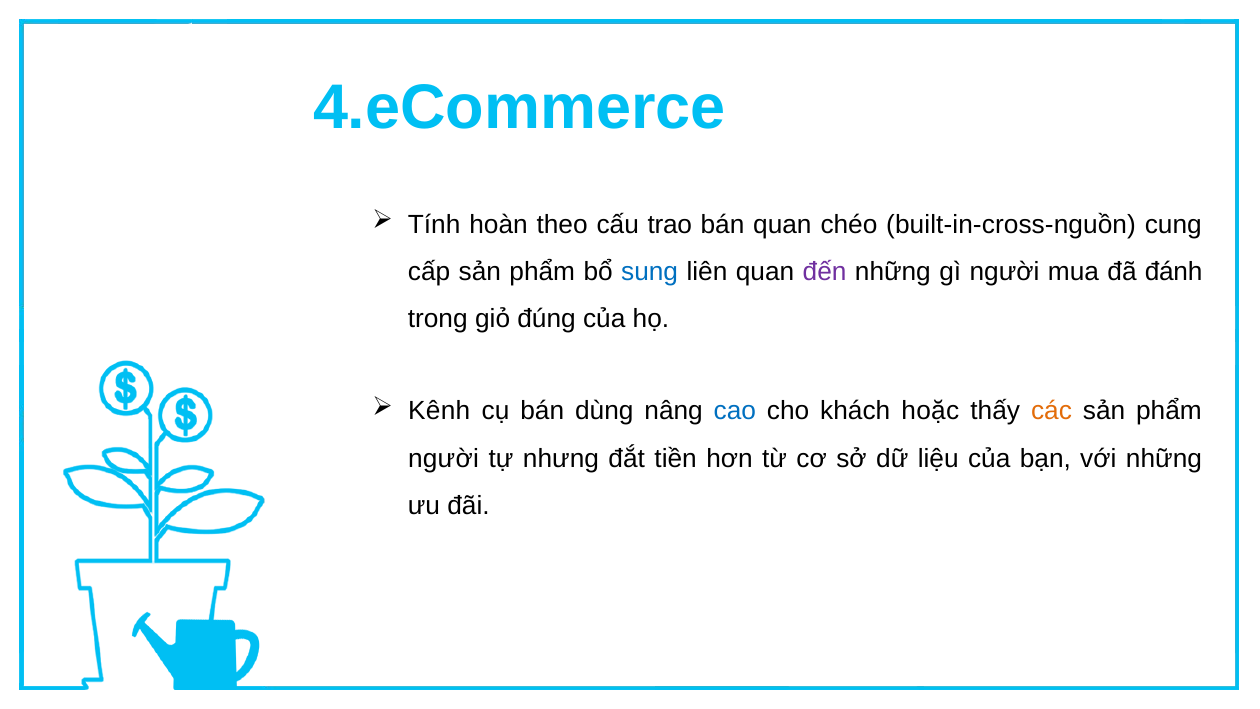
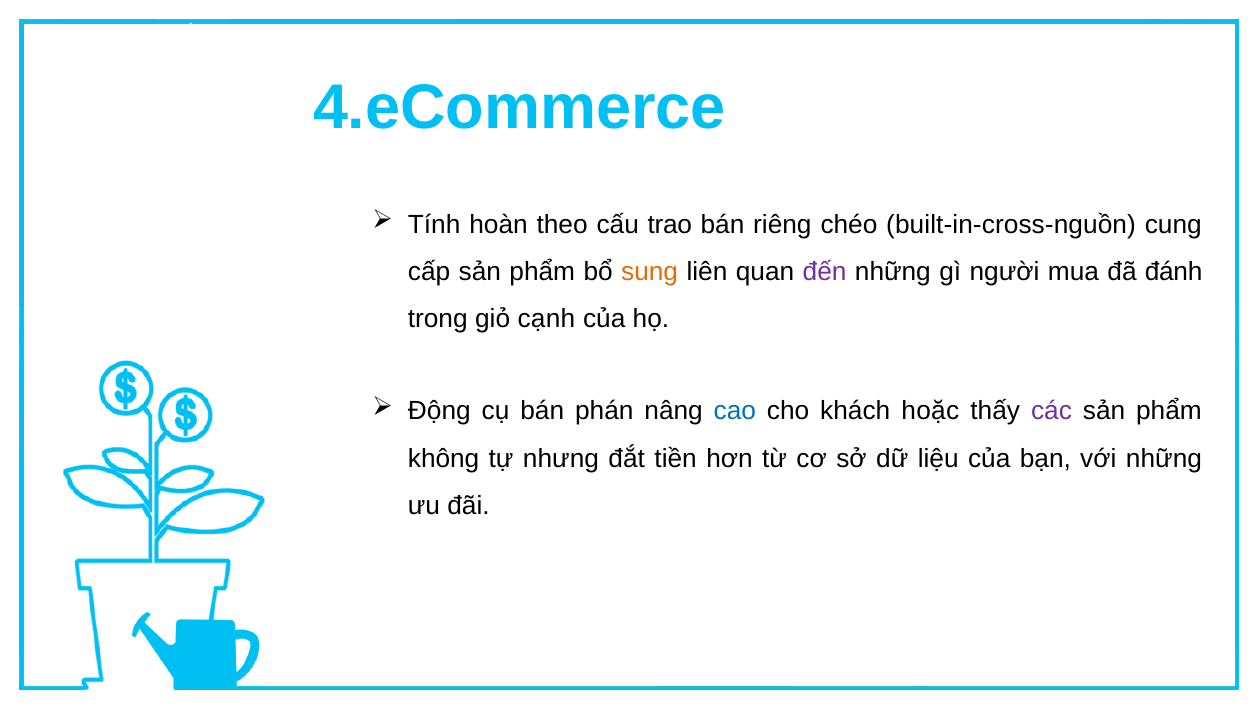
bán quan: quan -> riêng (782, 224)
sung colour: blue -> orange (650, 272)
đúng: đúng -> cạnh (546, 319)
Kênh: Kênh -> Động (439, 411)
dùng: dùng -> phán (604, 411)
các colour: orange -> purple (1051, 411)
người: người -> không (444, 458)
